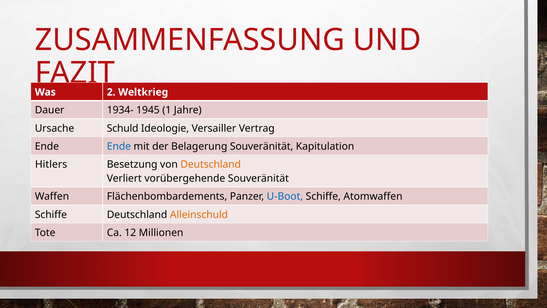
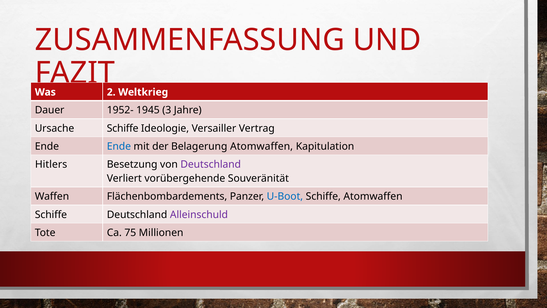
1934-: 1934- -> 1952- (120, 110)
1: 1 -> 3 (167, 110)
Ursache Schuld: Schuld -> Schiffe (123, 128)
Belagerung Souveränität: Souveränität -> Atomwaffen (262, 146)
Deutschland colour: orange -> purple (211, 164)
Alleinschuld colour: orange -> purple (199, 214)
12: 12 -> 75 (130, 233)
